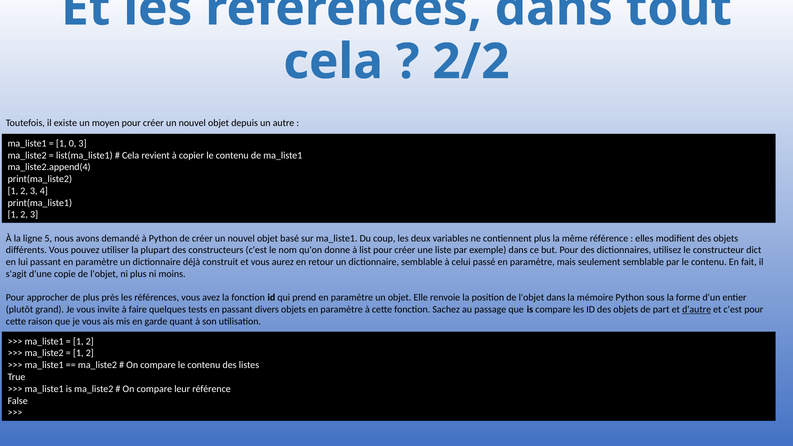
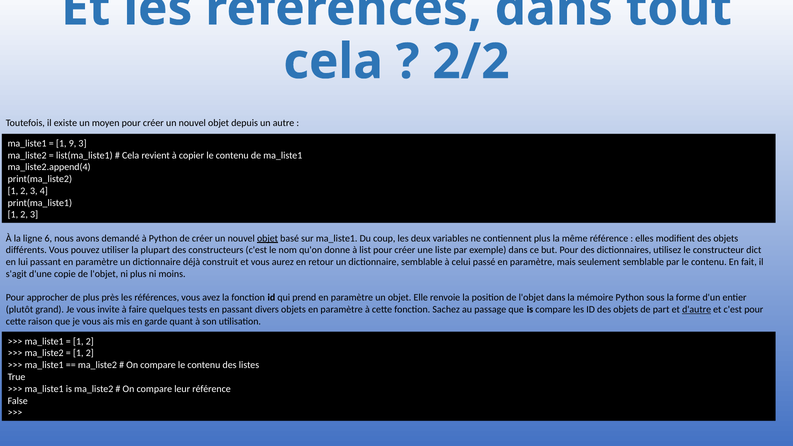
0: 0 -> 9 (73, 143)
5: 5 -> 6 (48, 238)
objet underline: none -> present (268, 238)
